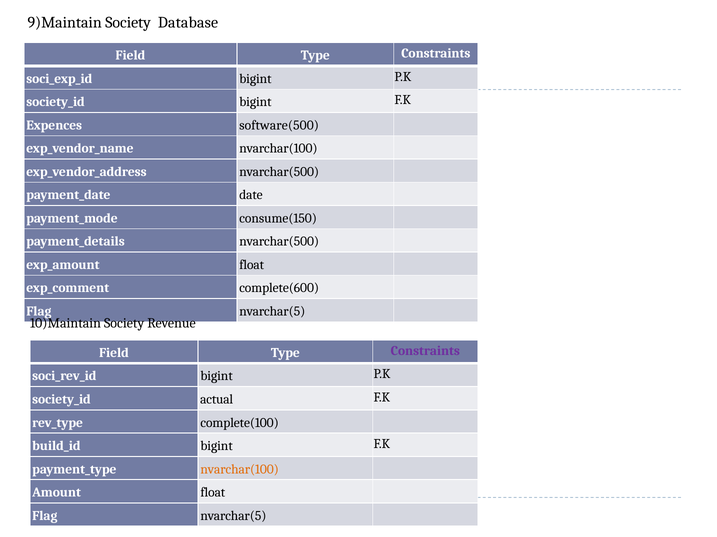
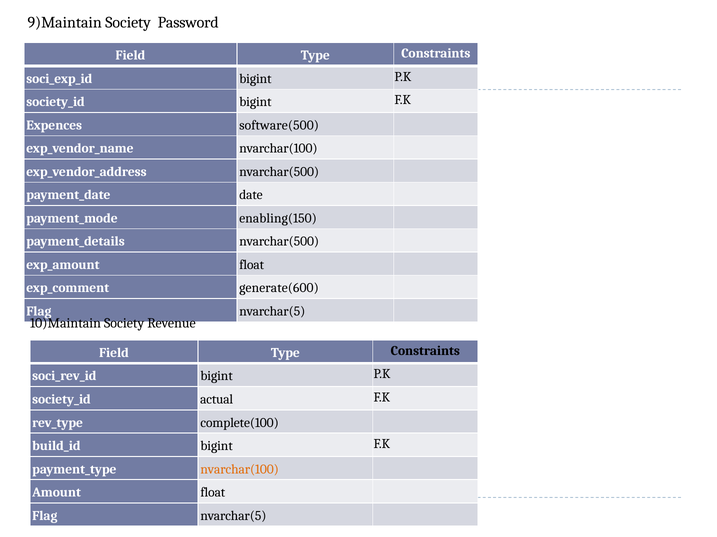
Database: Database -> Password (188, 22)
consume(150: consume(150 -> enabling(150 (278, 219)
complete(600: complete(600 -> generate(600 (279, 288)
Constraints colour: purple -> black (425, 351)
